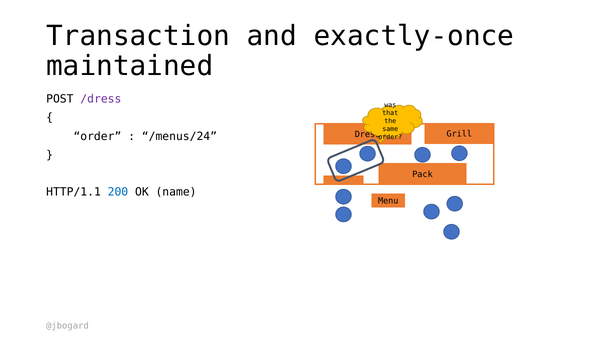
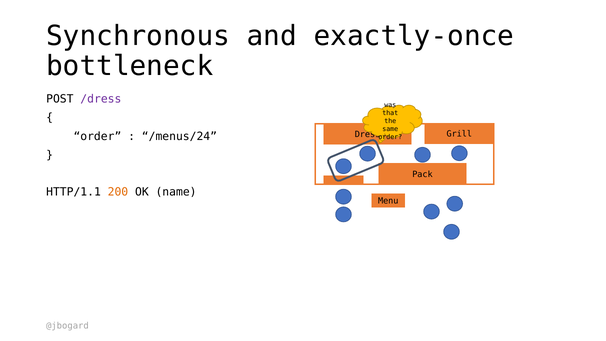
Transaction: Transaction -> Synchronous (138, 36)
maintained: maintained -> bottleneck (130, 66)
200 colour: blue -> orange (118, 192)
